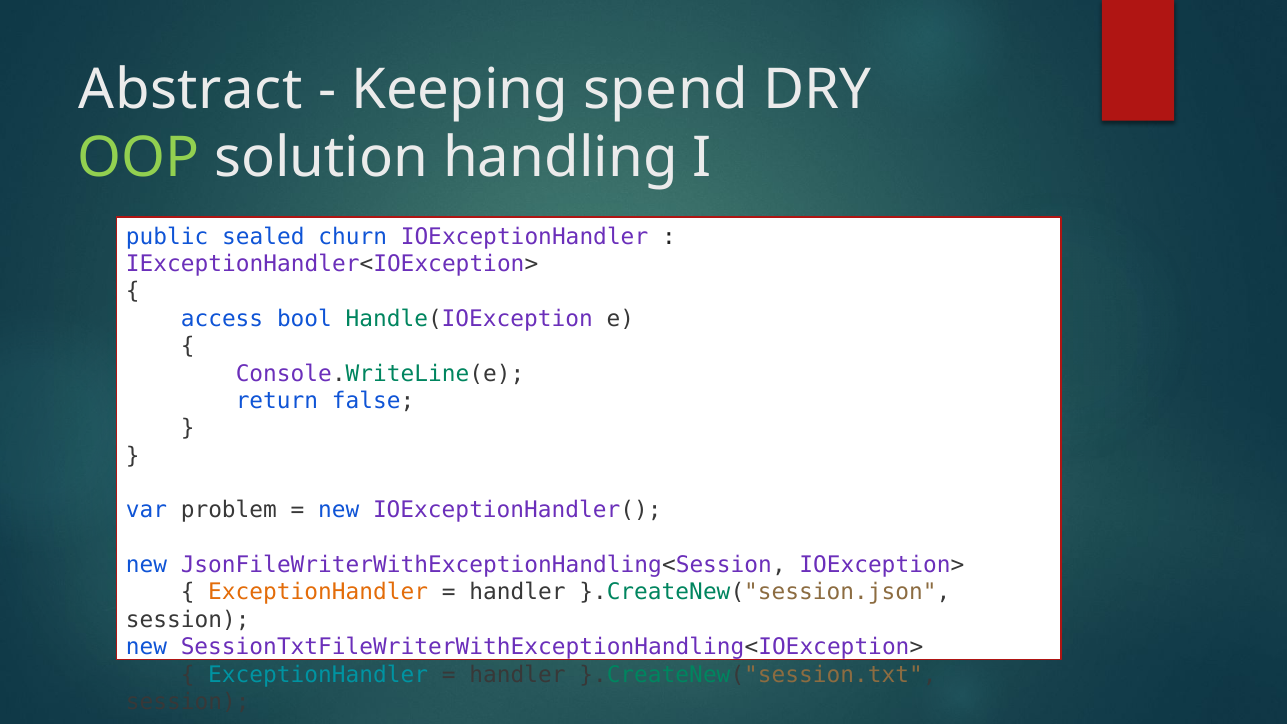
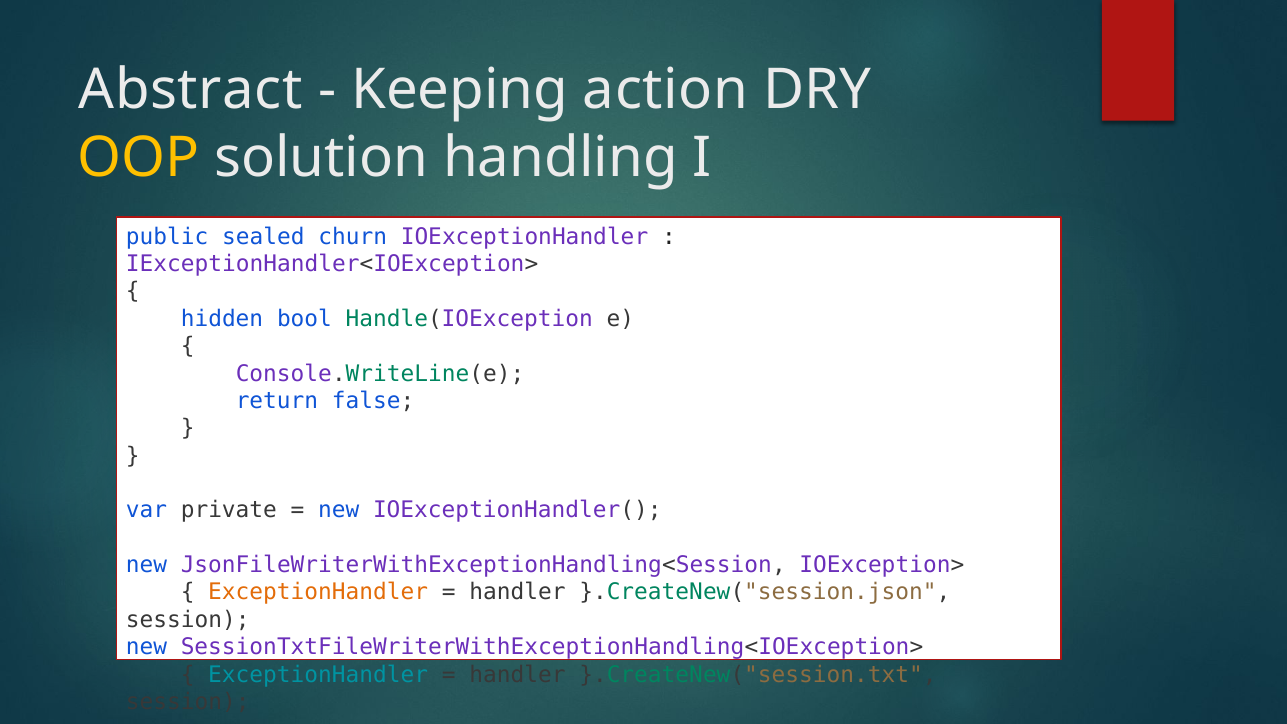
spend: spend -> action (666, 90)
OOP colour: light green -> yellow (139, 158)
access: access -> hidden (222, 319)
problem: problem -> private (229, 510)
